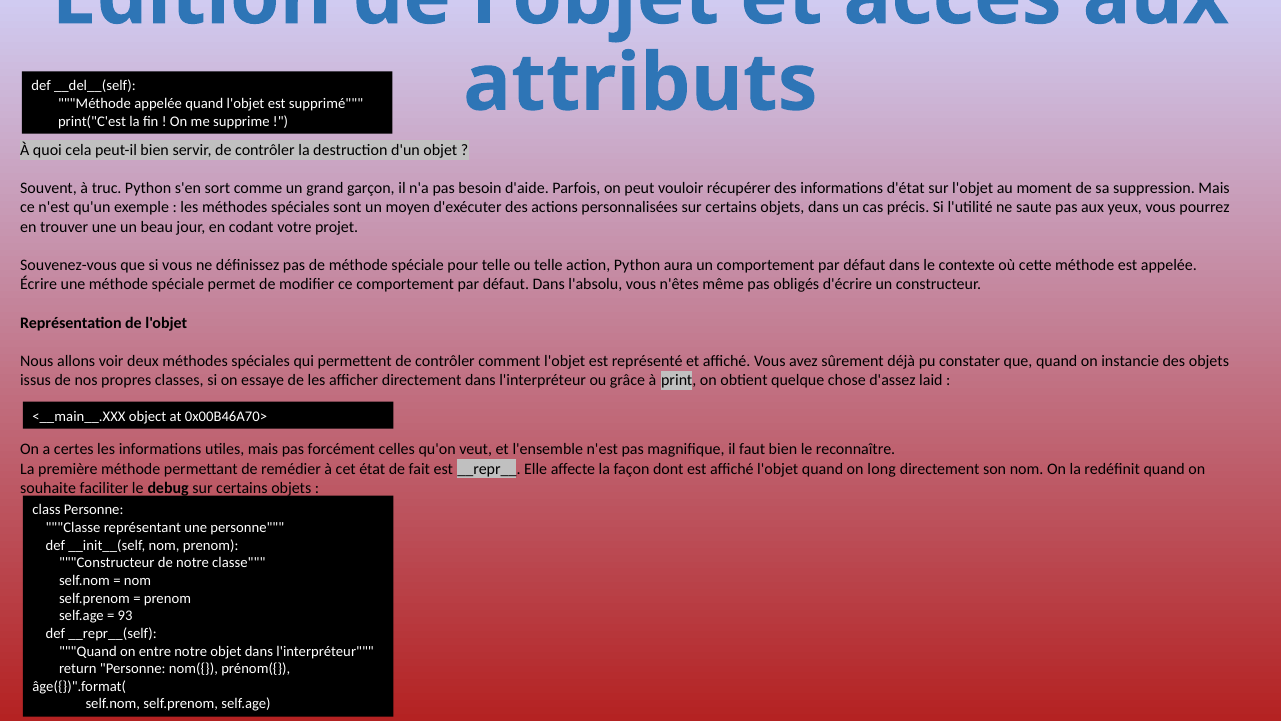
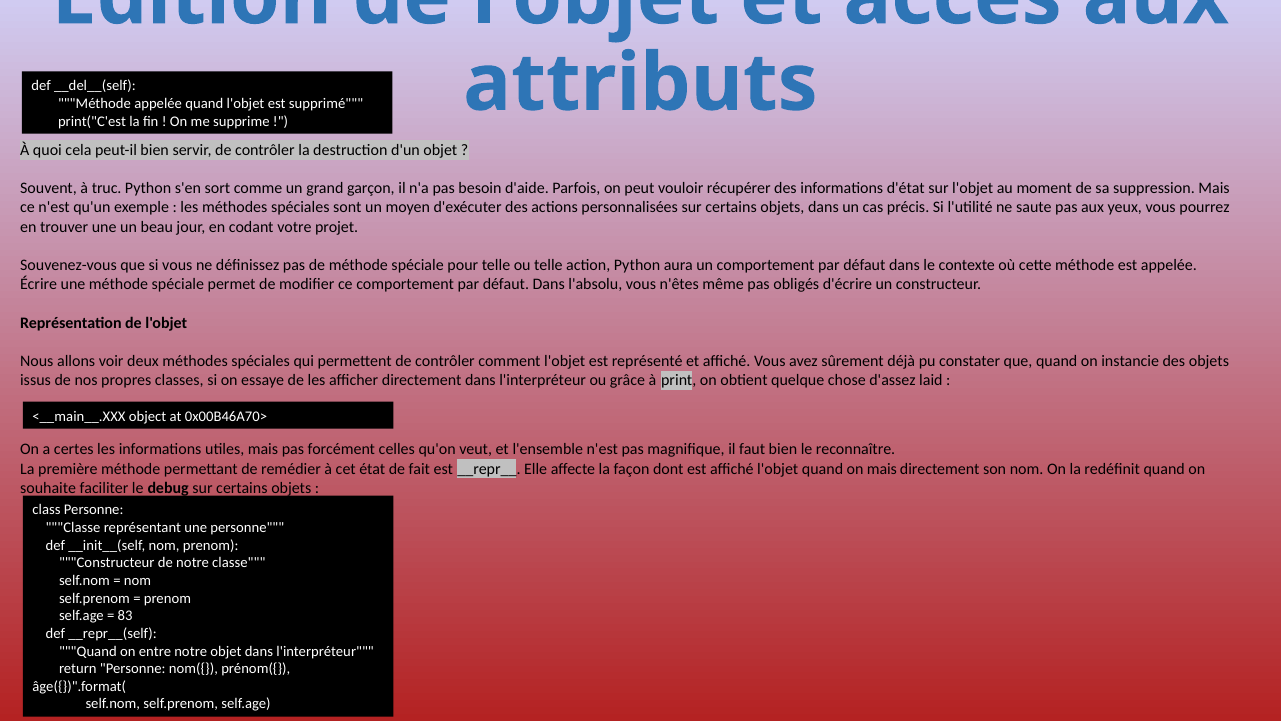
on long: long -> mais (882, 469)
93: 93 -> 83 (125, 616)
